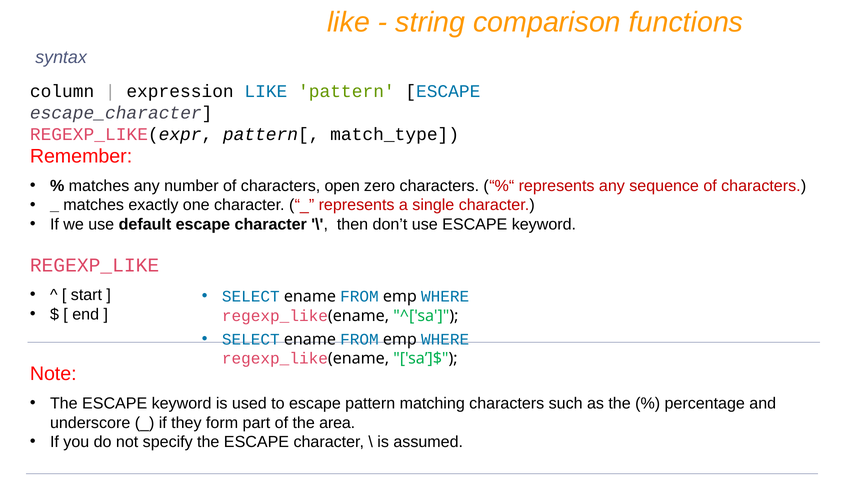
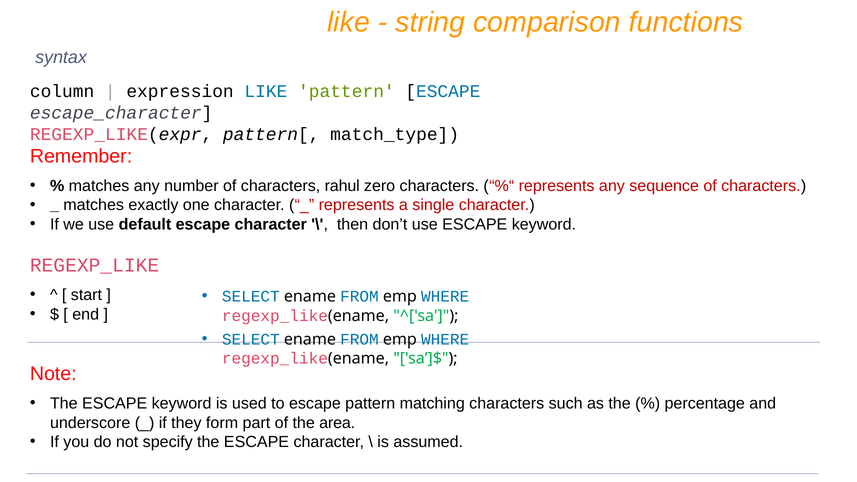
open: open -> rahul (342, 186)
